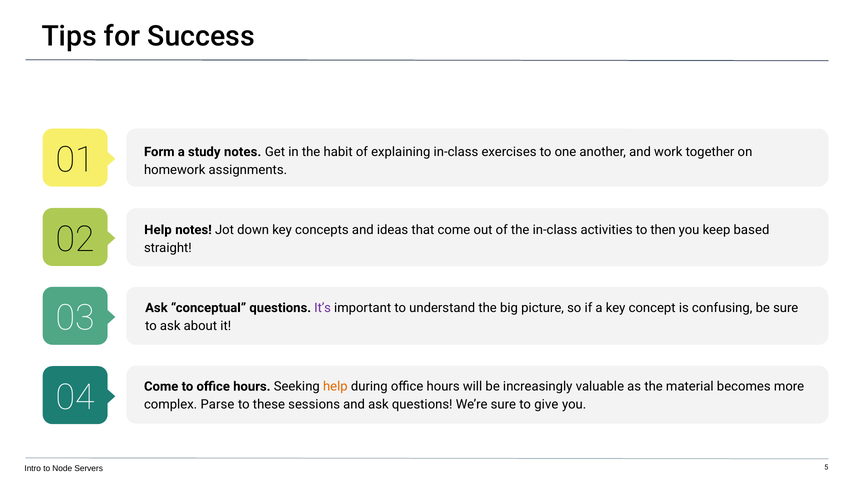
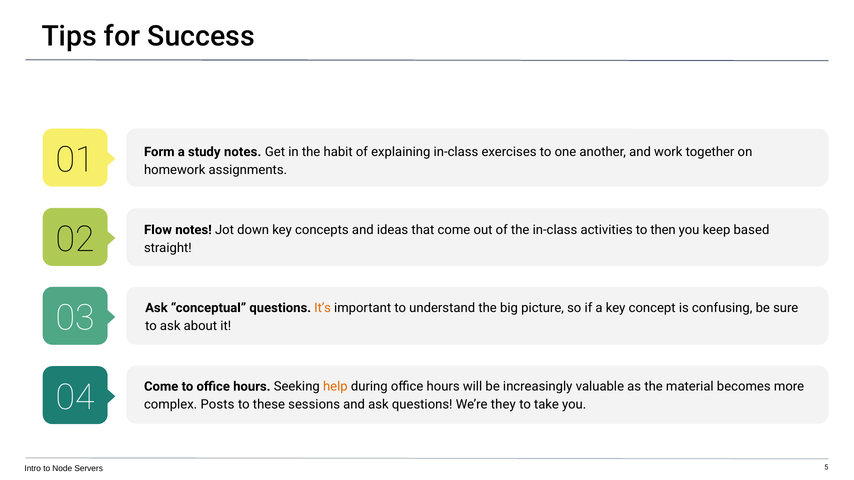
Help: Help -> Flow (158, 230)
It’s colour: purple -> orange (323, 308)
Parse: Parse -> Posts (217, 405)
We’re sure: sure -> they (503, 405)
give: give -> take (546, 405)
